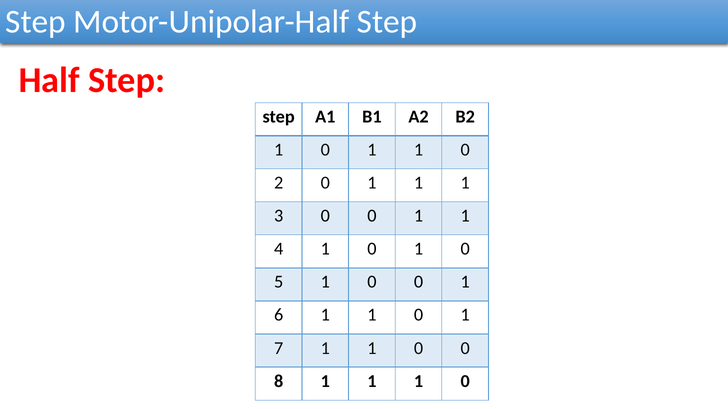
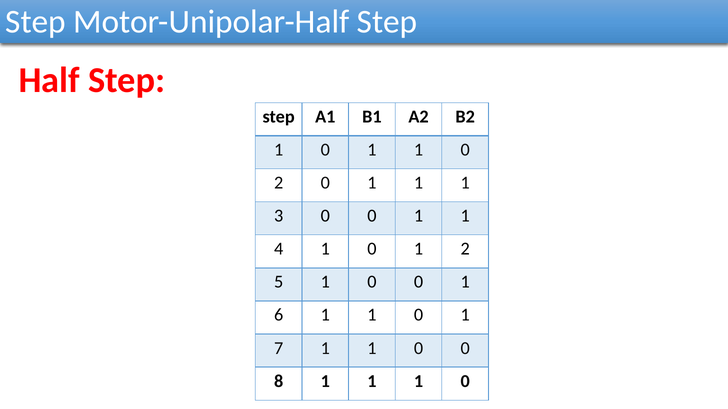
0 1 0: 0 -> 2 (465, 249)
